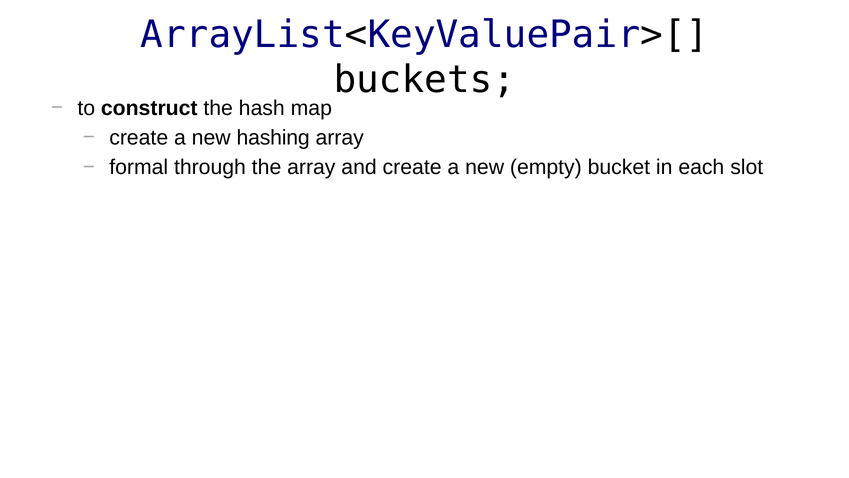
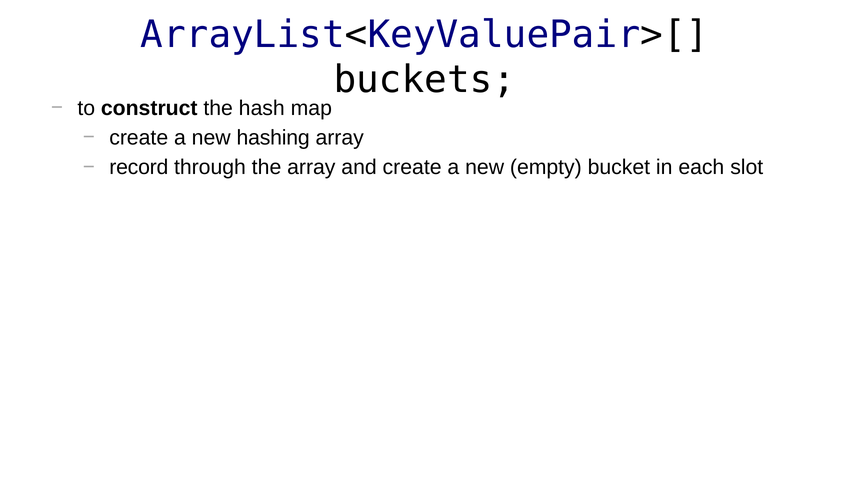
formal: formal -> record (139, 167)
